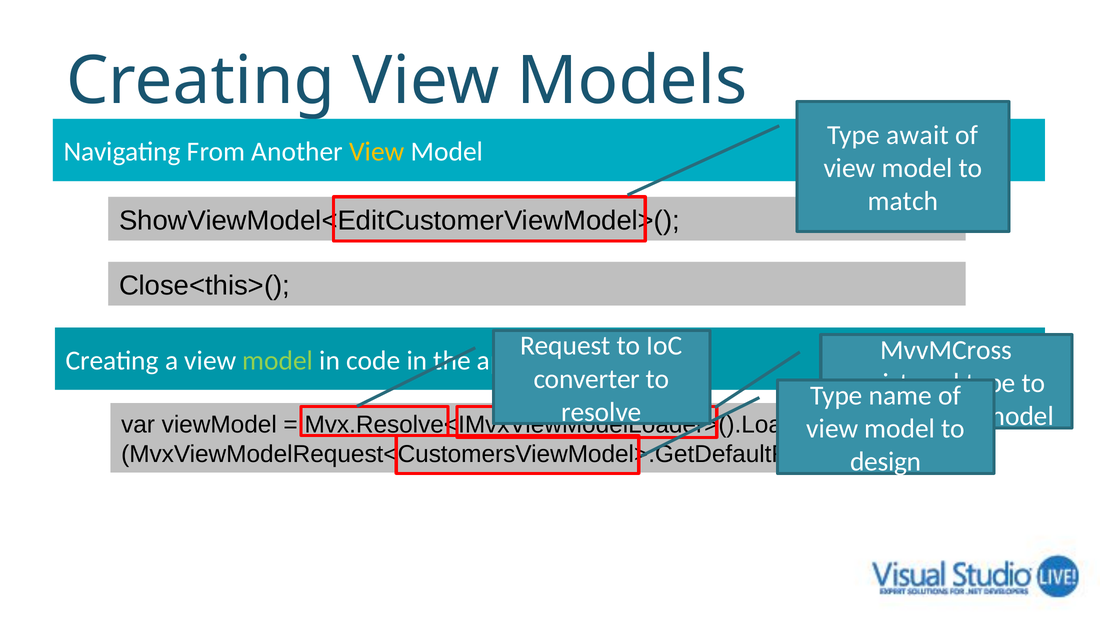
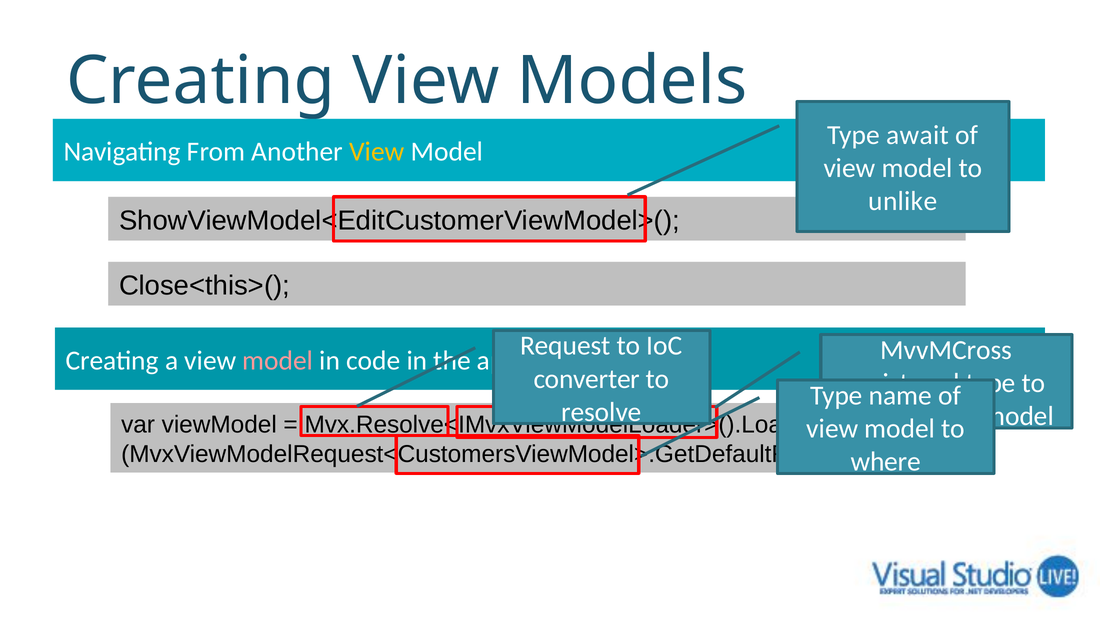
match: match -> unlike (903, 201)
model colour: light green -> pink (278, 361)
design: design -> where (886, 462)
